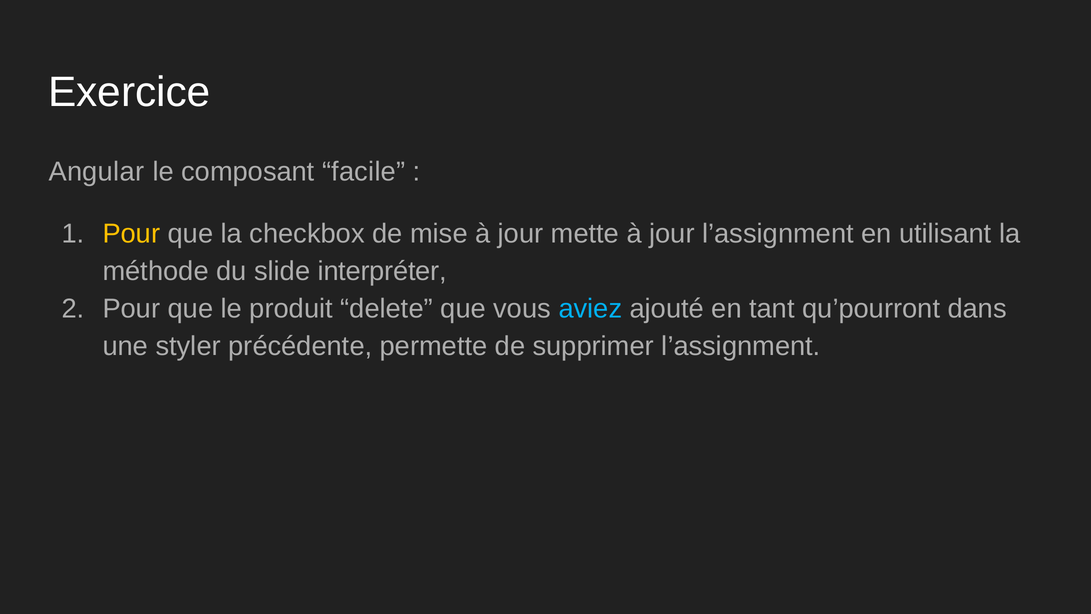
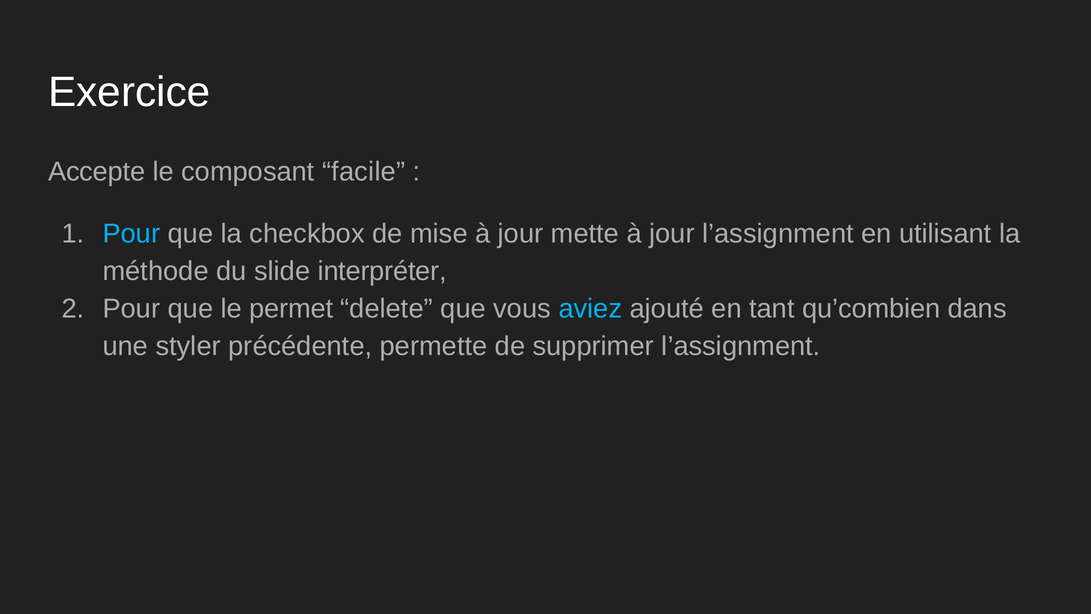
Angular: Angular -> Accepte (97, 172)
Pour colour: yellow -> light blue (131, 233)
produit: produit -> permet (291, 309)
qu’pourront: qu’pourront -> qu’combien (871, 309)
